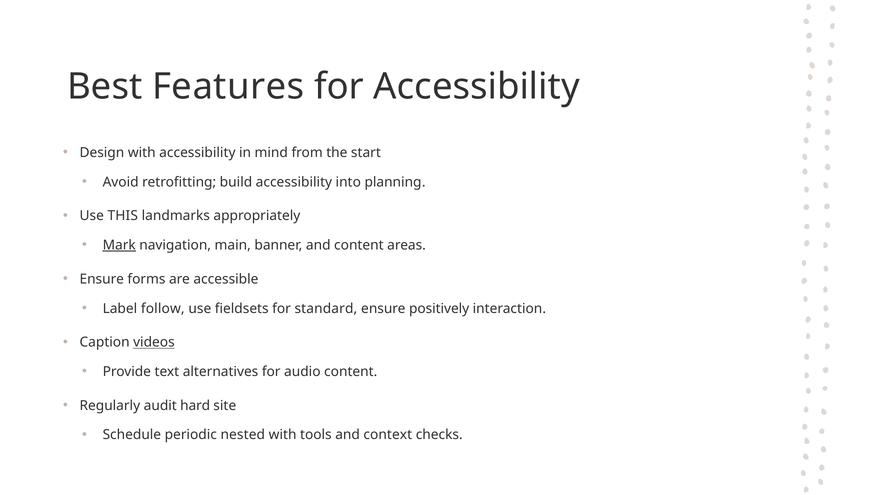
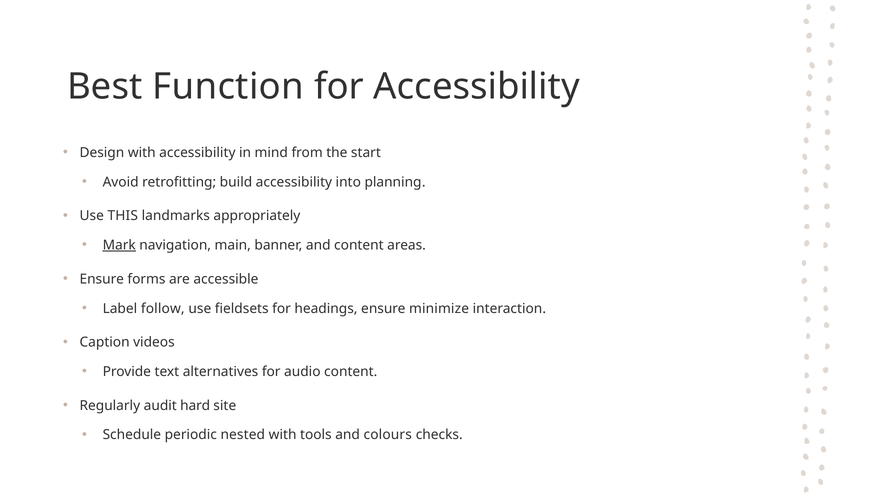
Features: Features -> Function (228, 87)
standard: standard -> headings (326, 308)
positively: positively -> minimize (439, 308)
videos underline: present -> none (154, 342)
context: context -> colours (388, 434)
